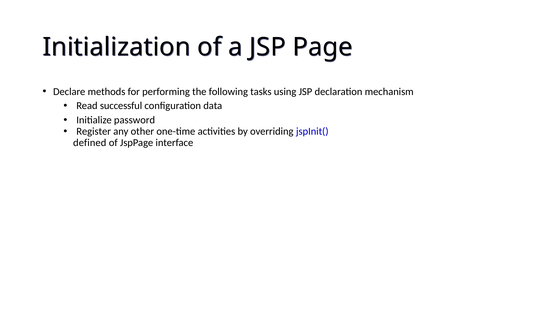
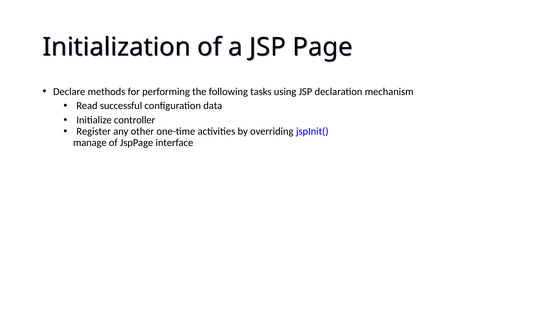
password: password -> controller (135, 120)
defined: defined -> manage (90, 143)
